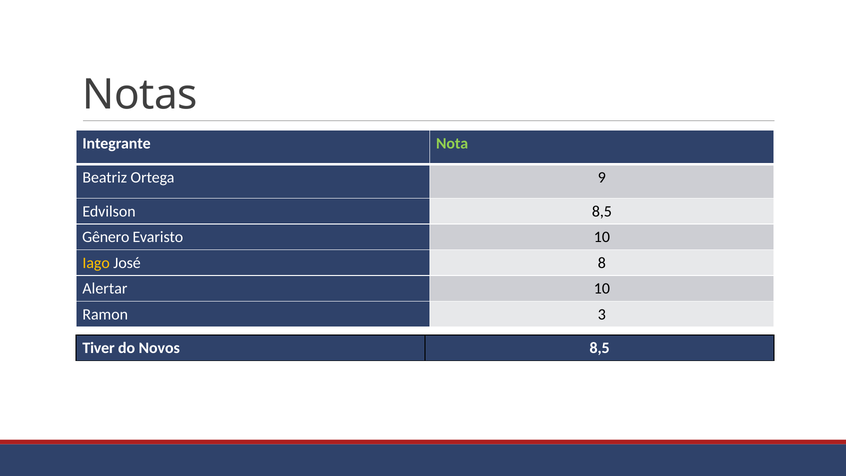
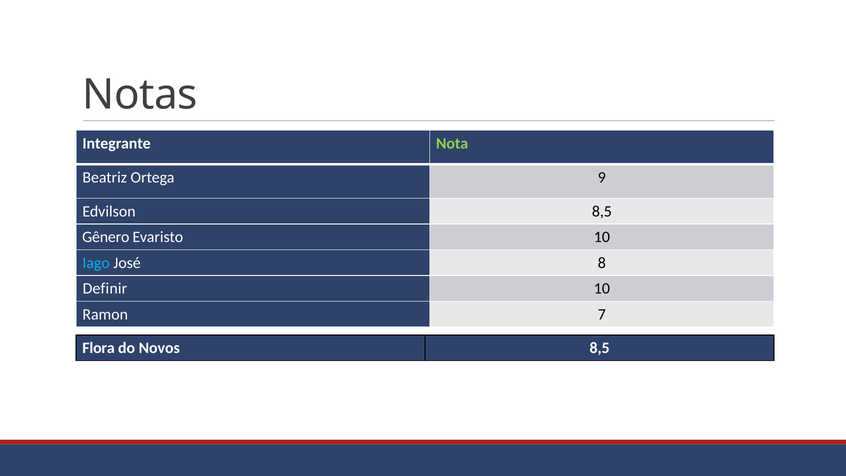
Iago colour: yellow -> light blue (96, 263)
Alertar: Alertar -> Definir (105, 289)
3: 3 -> 7 (602, 314)
Tiver: Tiver -> Flora (99, 348)
